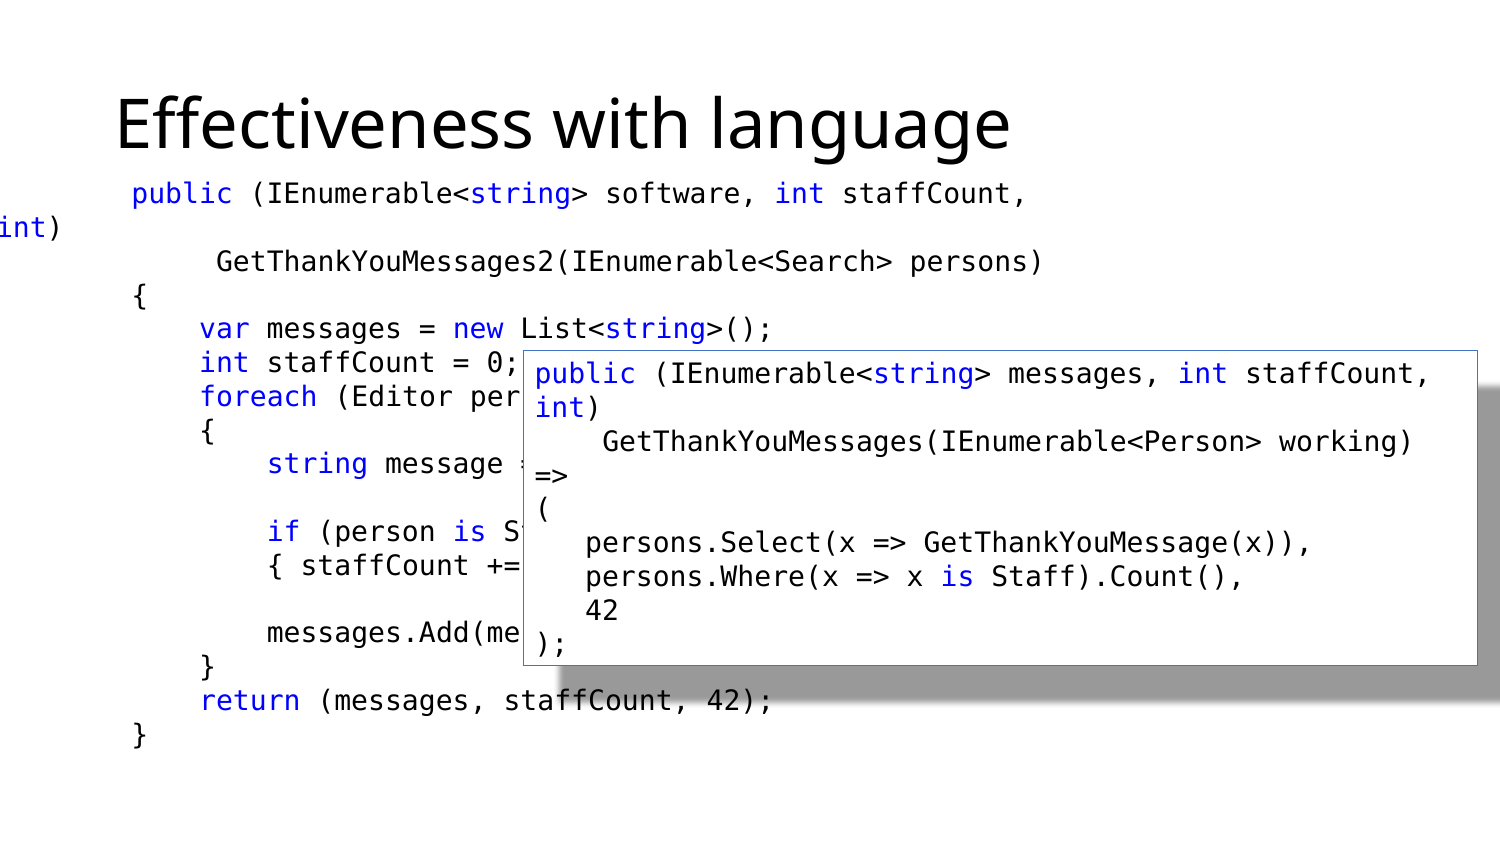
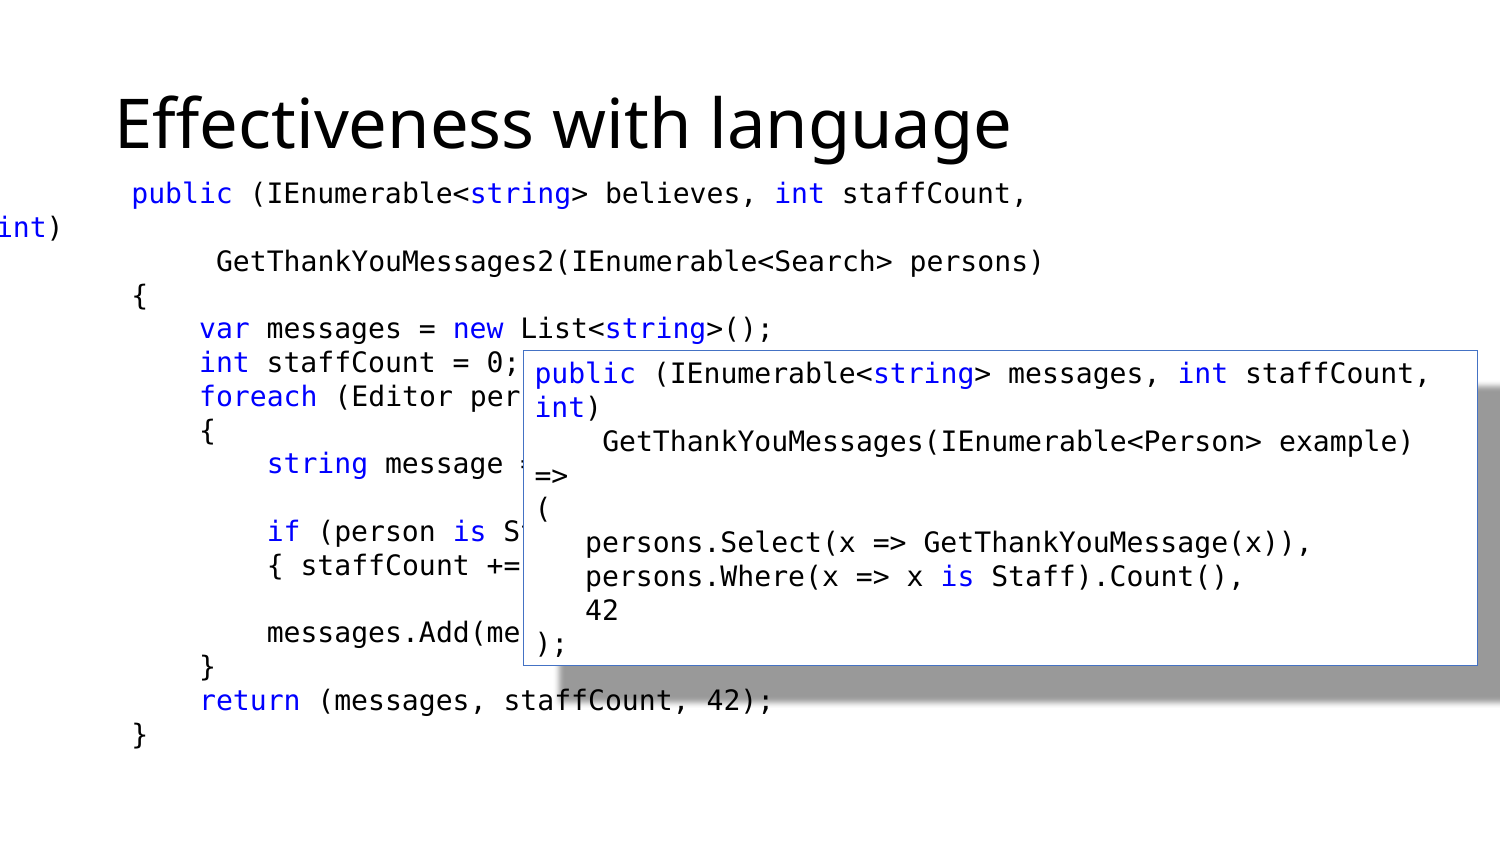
software: software -> believes (681, 195)
working: working -> example (1347, 442)
